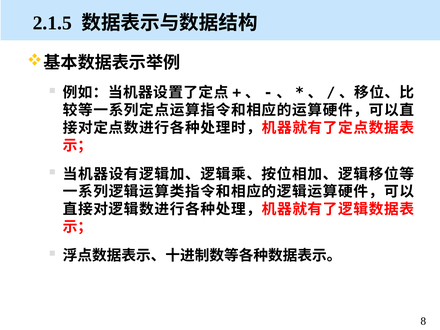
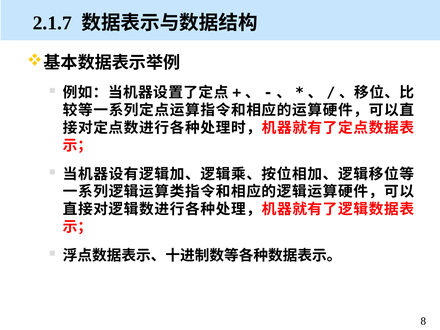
2.1.5: 2.1.5 -> 2.1.7 (52, 23)
